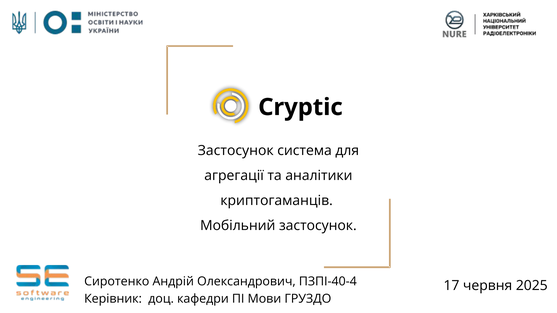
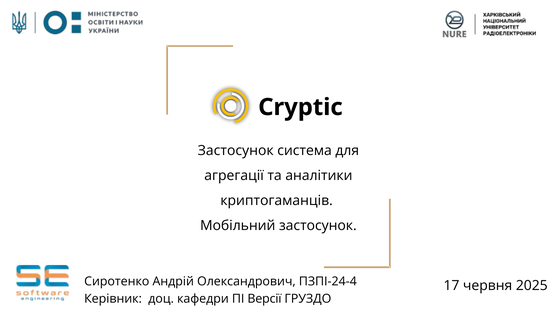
ПЗПІ-40-4: ПЗПІ-40-4 -> ПЗПІ-24-4 (328, 282)
Мови: Мови -> Версії (265, 299)
